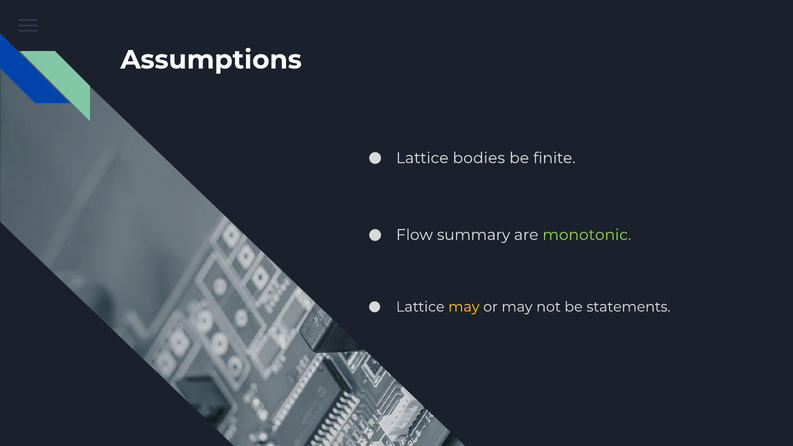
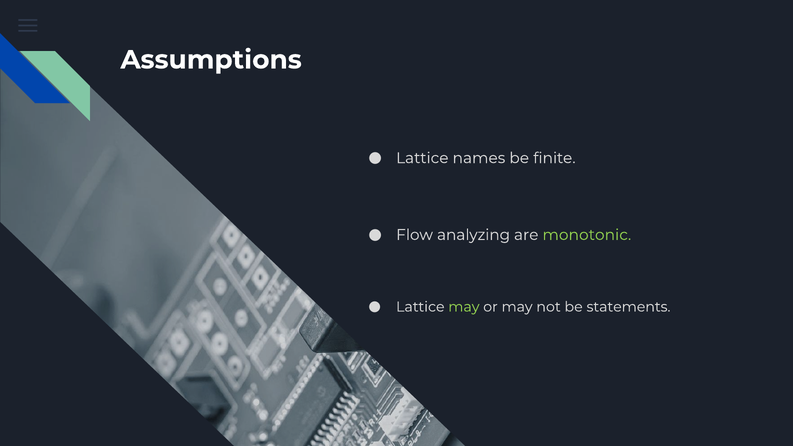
bodies: bodies -> names (479, 158)
summary: summary -> analyzing (474, 235)
may colour: yellow -> light green (464, 307)
